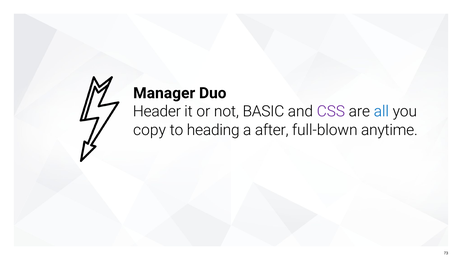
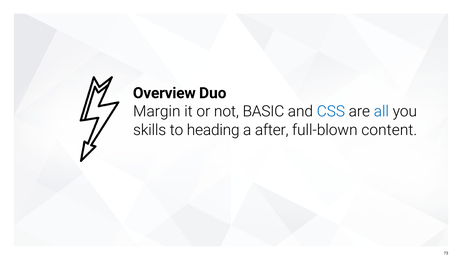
Manager: Manager -> Overview (164, 93)
Header: Header -> Margin (157, 112)
CSS colour: purple -> blue (331, 112)
copy: copy -> skills (150, 130)
anytime: anytime -> content (389, 130)
